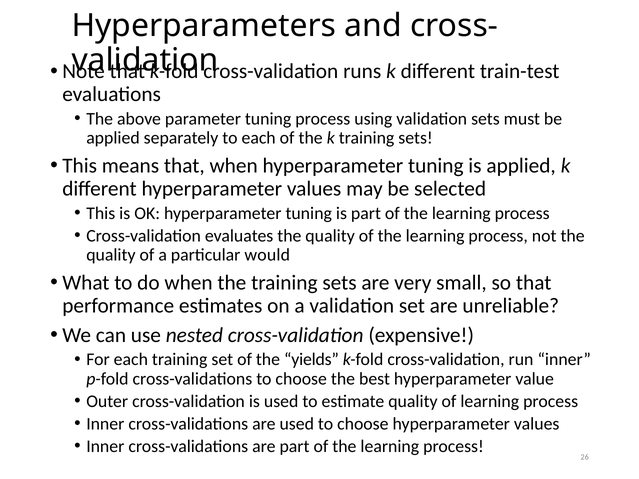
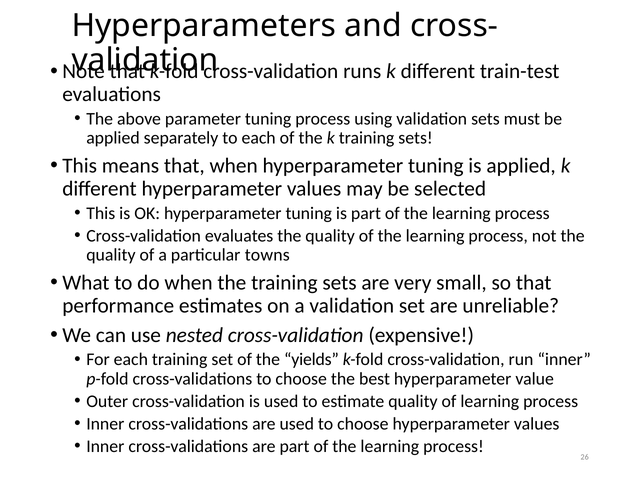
would: would -> towns (267, 255)
